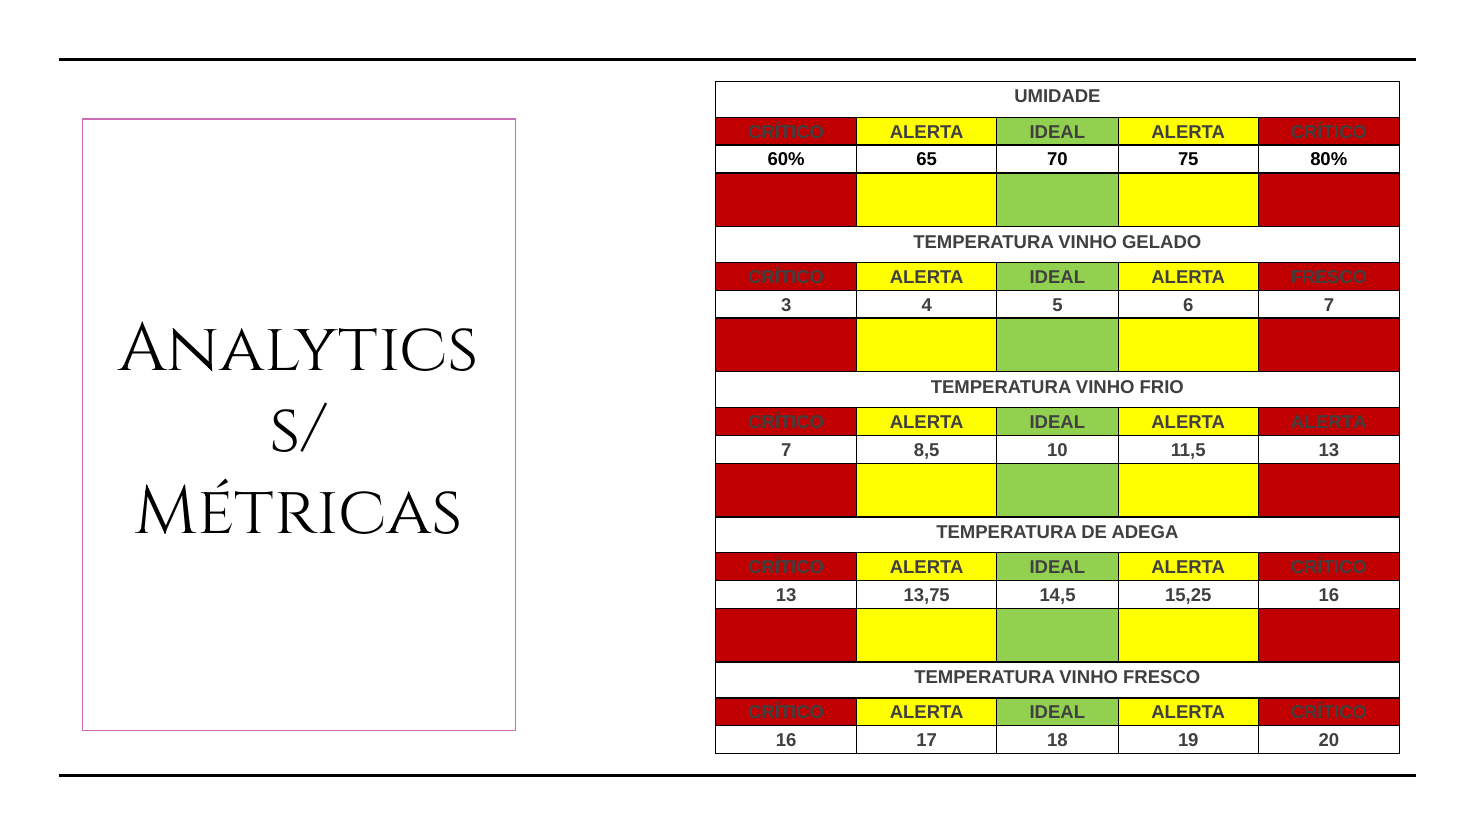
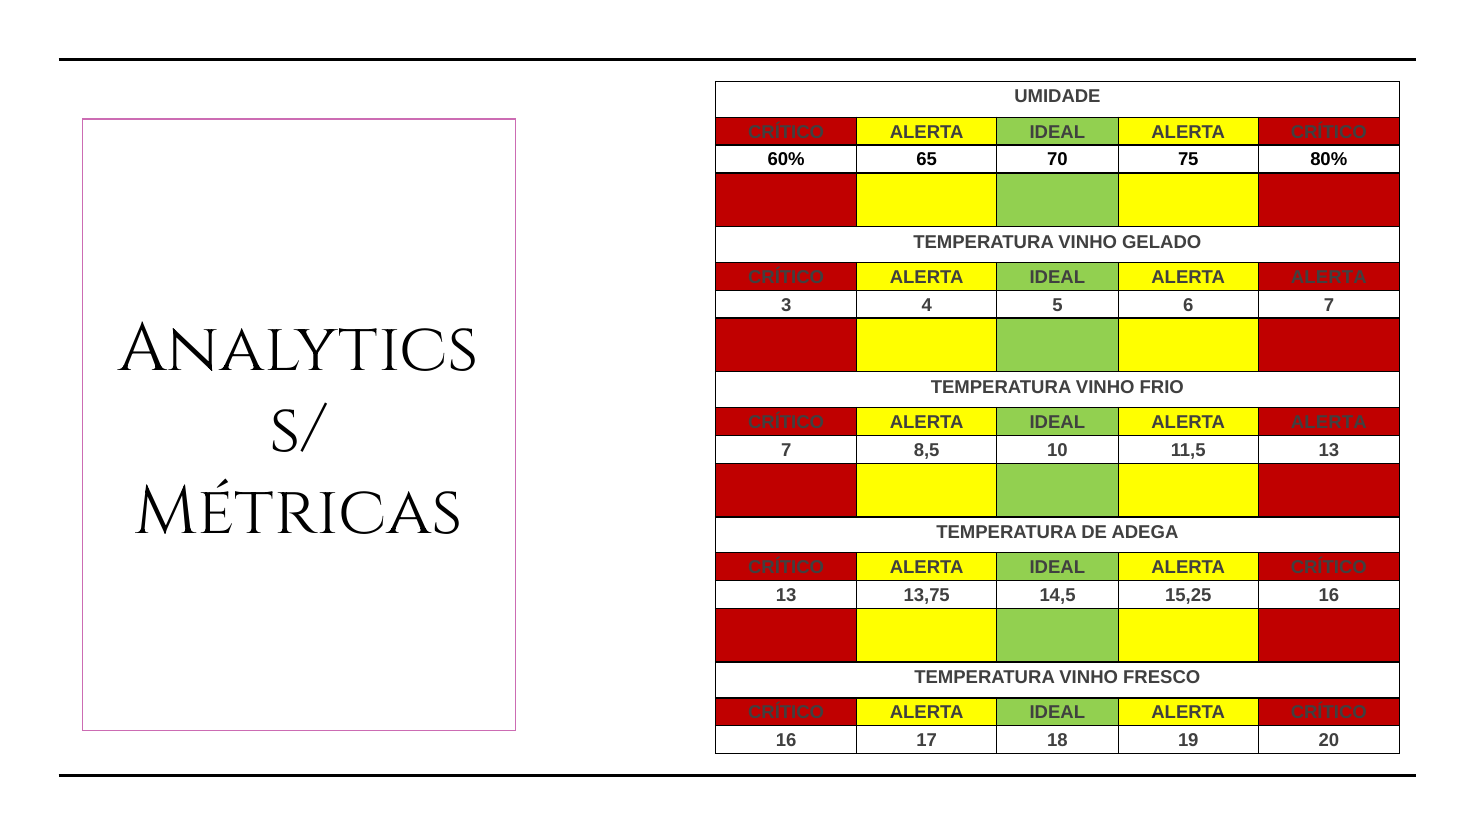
FRESCO: FRESCO -> ALERTA (1329, 277)
